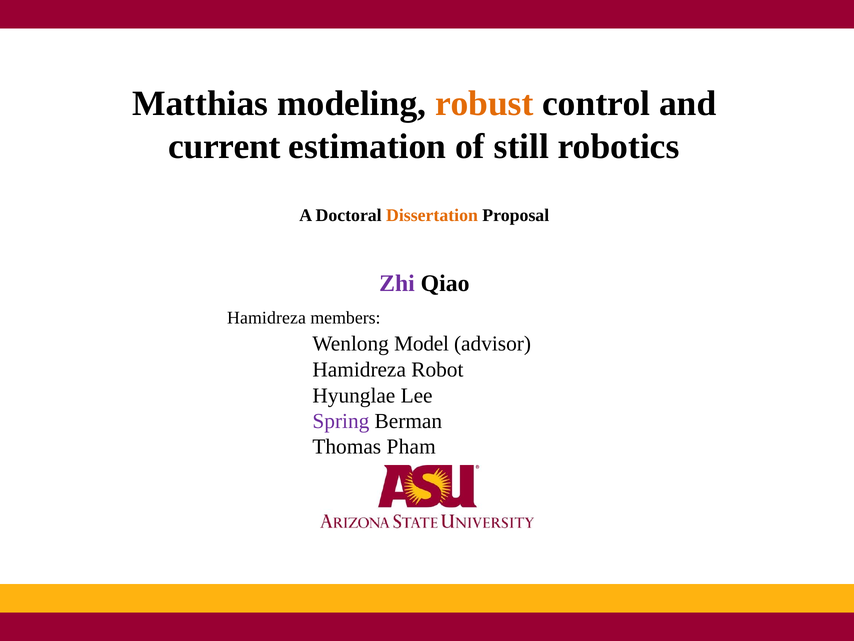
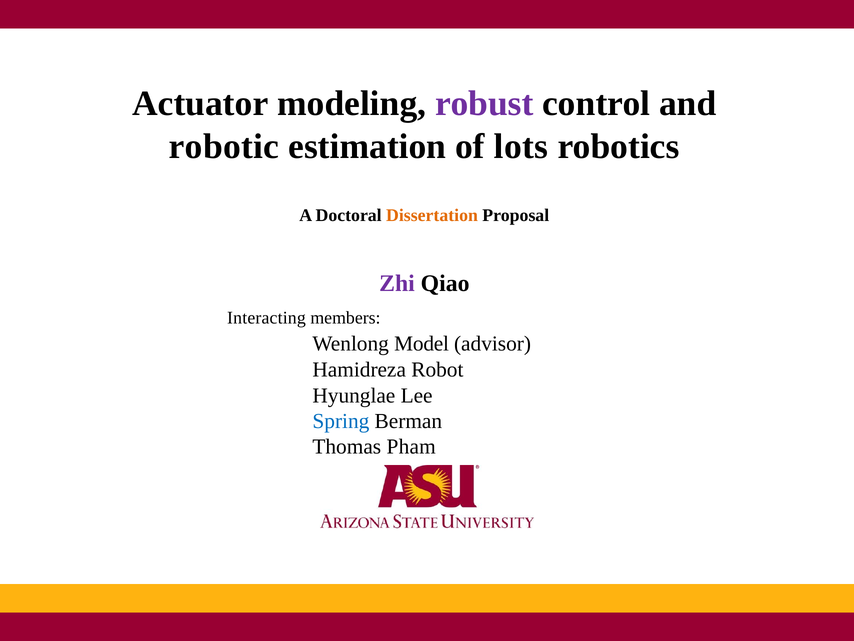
Matthias: Matthias -> Actuator (200, 103)
robust colour: orange -> purple (484, 103)
current: current -> robotic (224, 146)
still: still -> lots (521, 146)
Hamidreza: Hamidreza -> Interacting (266, 317)
Spring colour: purple -> blue (341, 421)
